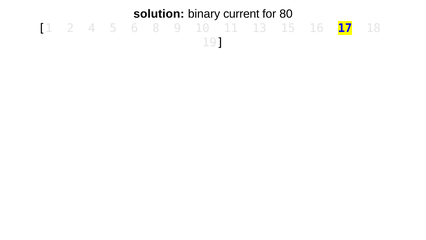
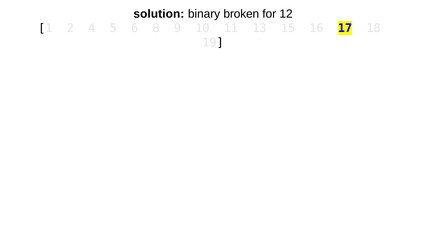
current: current -> broken (241, 14)
80: 80 -> 12 (286, 14)
